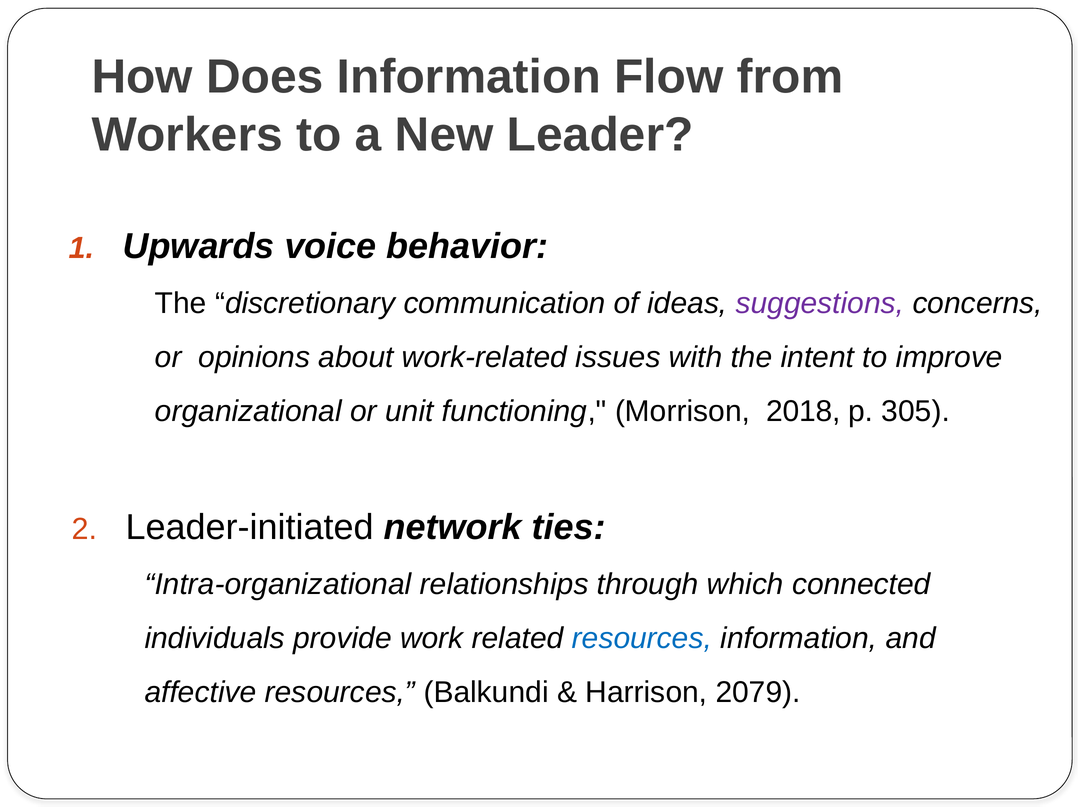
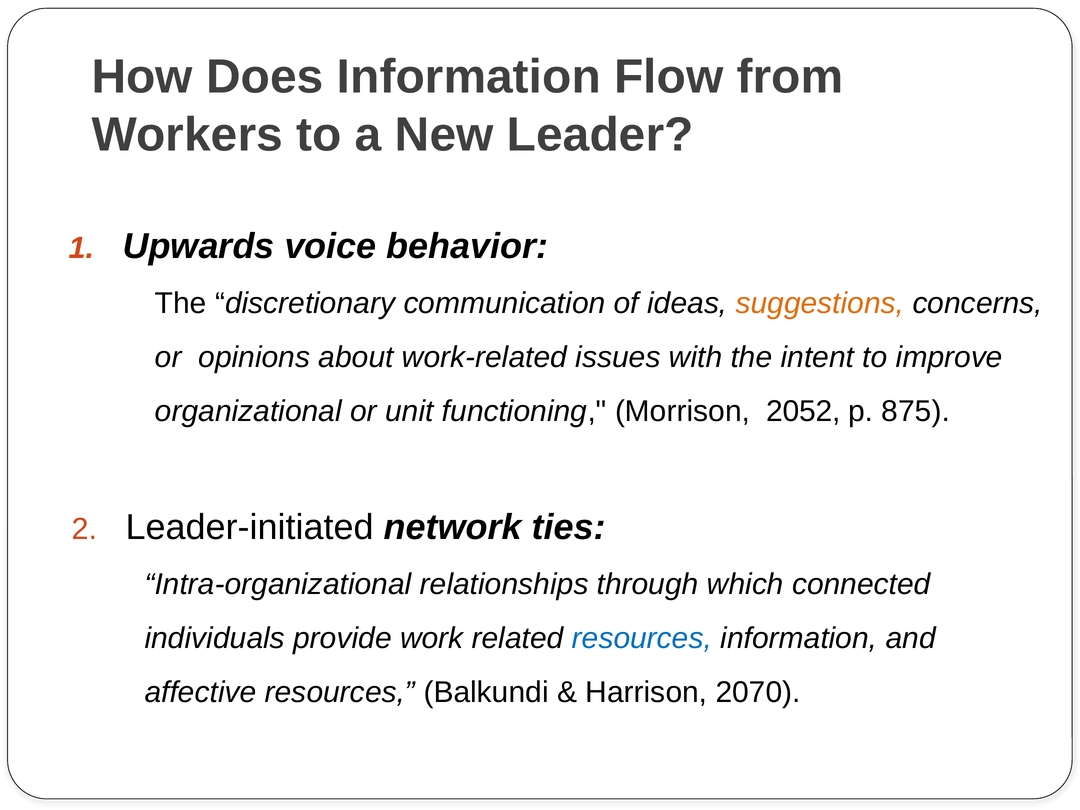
suggestions colour: purple -> orange (820, 304)
2018: 2018 -> 2052 (803, 412)
305: 305 -> 875 (916, 412)
2079: 2079 -> 2070 (758, 692)
